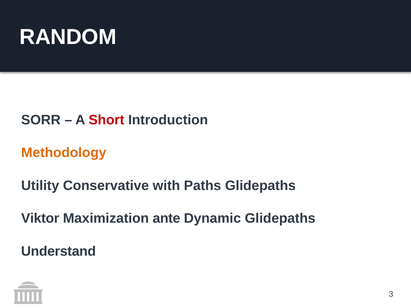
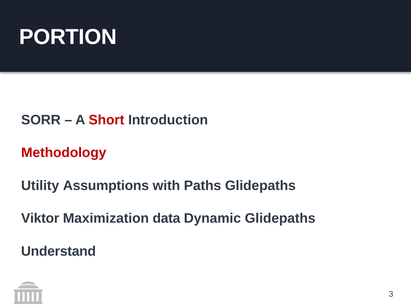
RANDOM: RANDOM -> PORTION (68, 37)
Methodology colour: orange -> red (64, 153)
Conservative: Conservative -> Assumptions (106, 186)
ante: ante -> data (166, 219)
